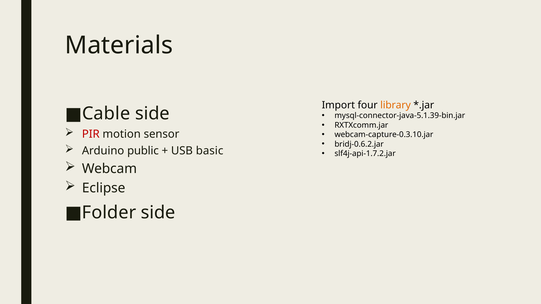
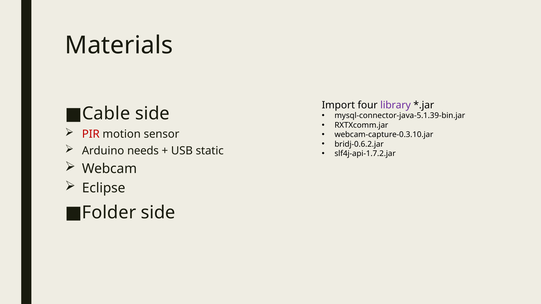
library colour: orange -> purple (396, 105)
public: public -> needs (143, 151)
basic: basic -> static (210, 151)
